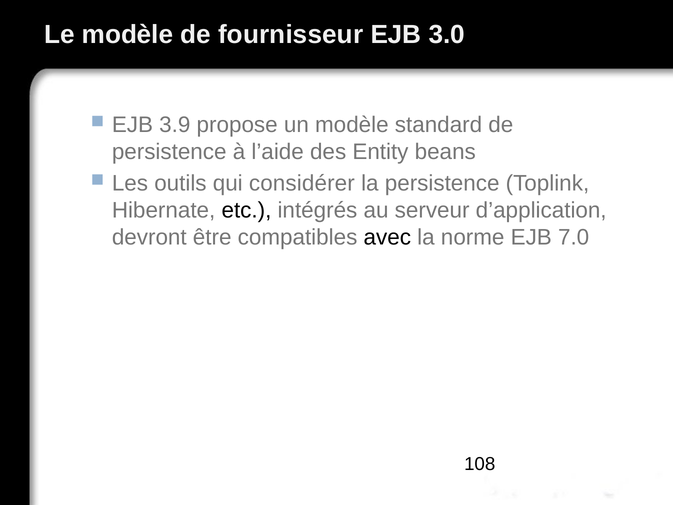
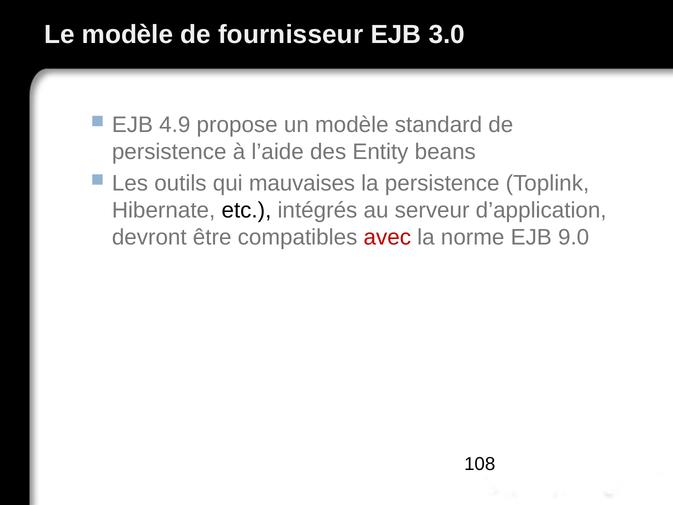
3.9: 3.9 -> 4.9 (175, 125)
considérer: considérer -> mauvaises (302, 183)
avec colour: black -> red (387, 237)
7.0: 7.0 -> 9.0 (574, 237)
